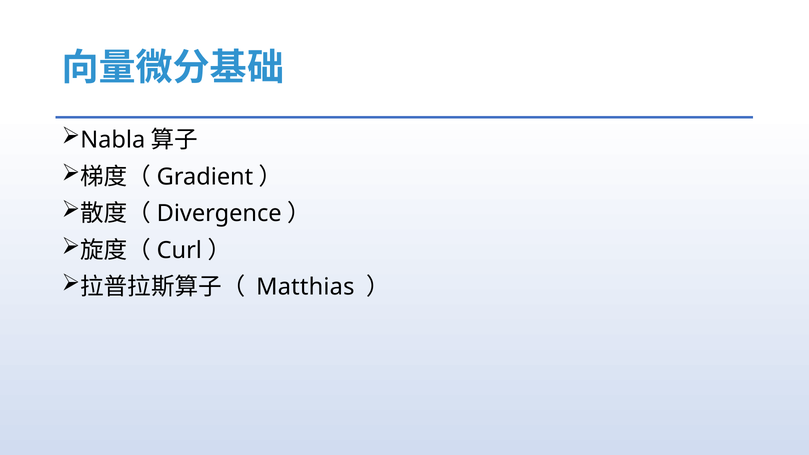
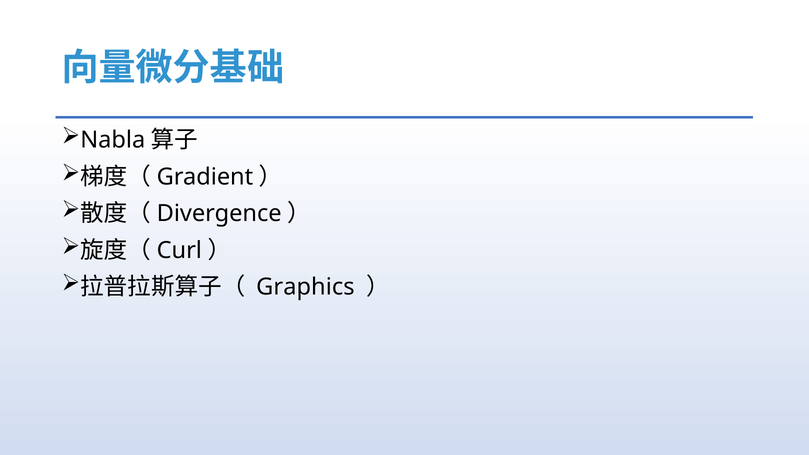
Matthias: Matthias -> Graphics (305, 287)
